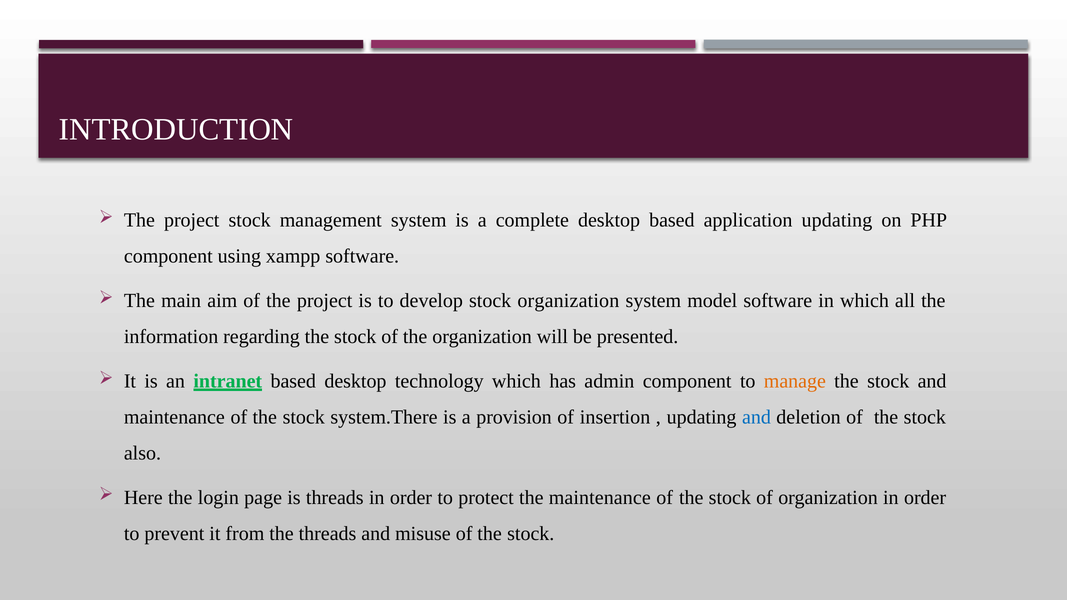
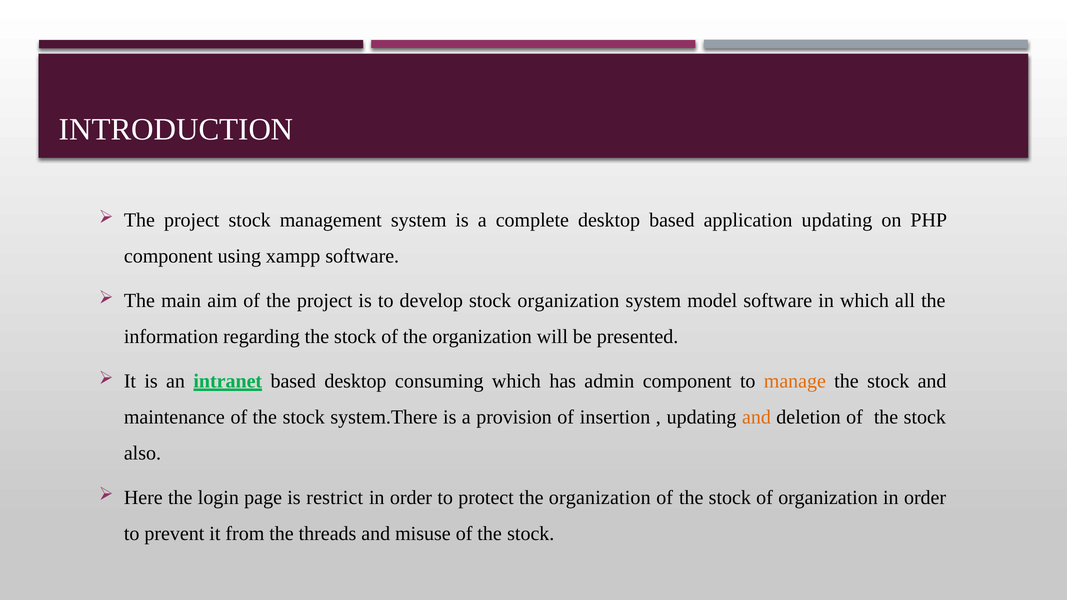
technology: technology -> consuming (439, 381)
and colour: blue -> orange (756, 417)
is threads: threads -> restrict (335, 498)
protect the maintenance: maintenance -> organization (600, 498)
